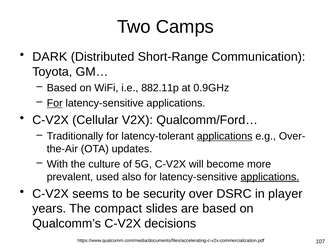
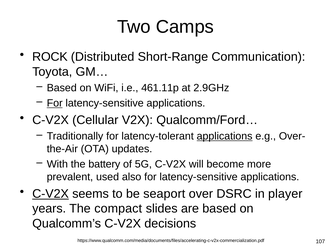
DARK: DARK -> ROCK (50, 57)
882.11p: 882.11p -> 461.11p (160, 88)
0.9GHz: 0.9GHz -> 2.9GHz (211, 88)
culture: culture -> battery (104, 164)
applications underline: present -> none (270, 177)
C-V2X underline: none -> present (51, 194)
security: security -> seaport (164, 194)
